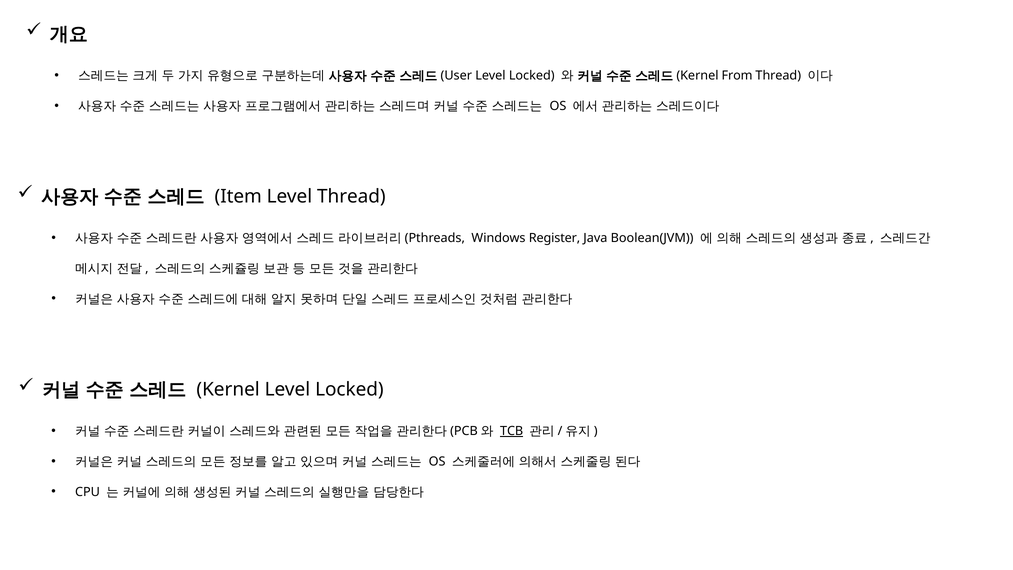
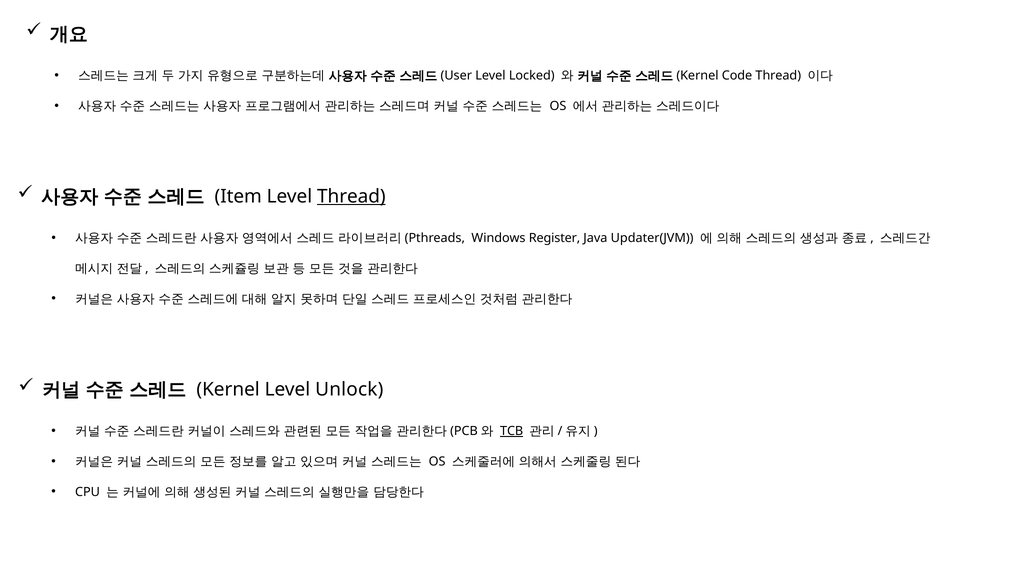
From: From -> Code (737, 76)
Thread underline: none -> present (351, 196)
Boolean(JVM: Boolean(JVM -> Updater(JVM (652, 238)
Kernel Level Locked: Locked -> Unlock (349, 389)
